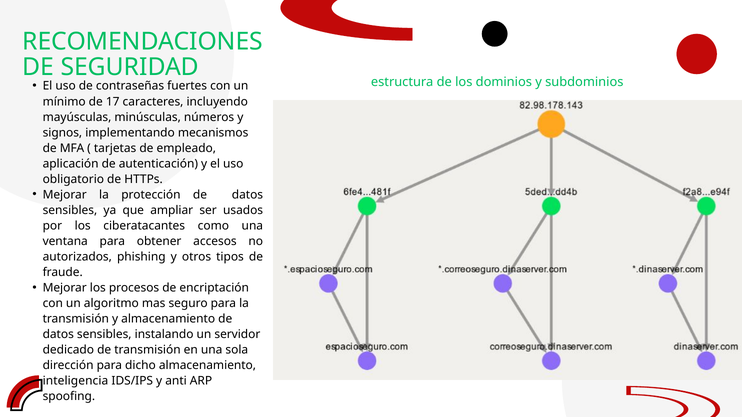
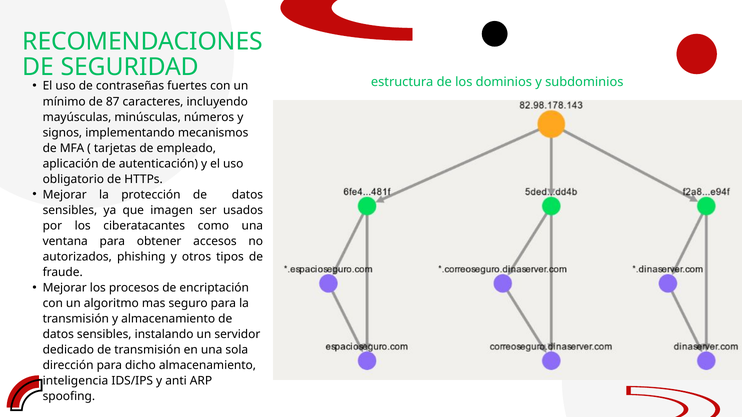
17: 17 -> 87 (113, 102)
ampliar: ampliar -> imagen (172, 210)
